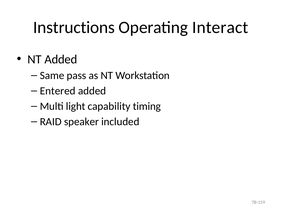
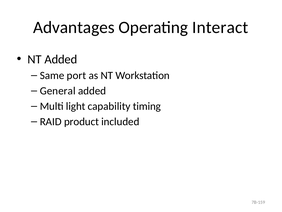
Instructions: Instructions -> Advantages (74, 27)
pass: pass -> port (76, 75)
Entered: Entered -> General (58, 91)
speaker: speaker -> product (81, 121)
